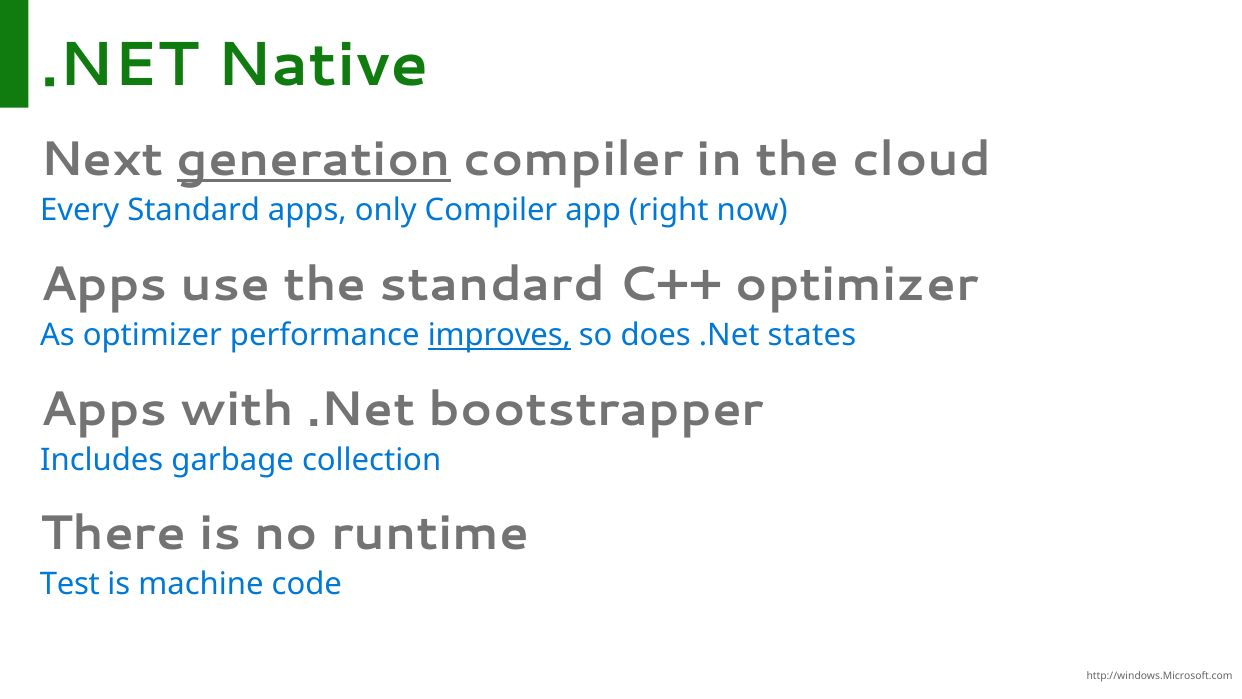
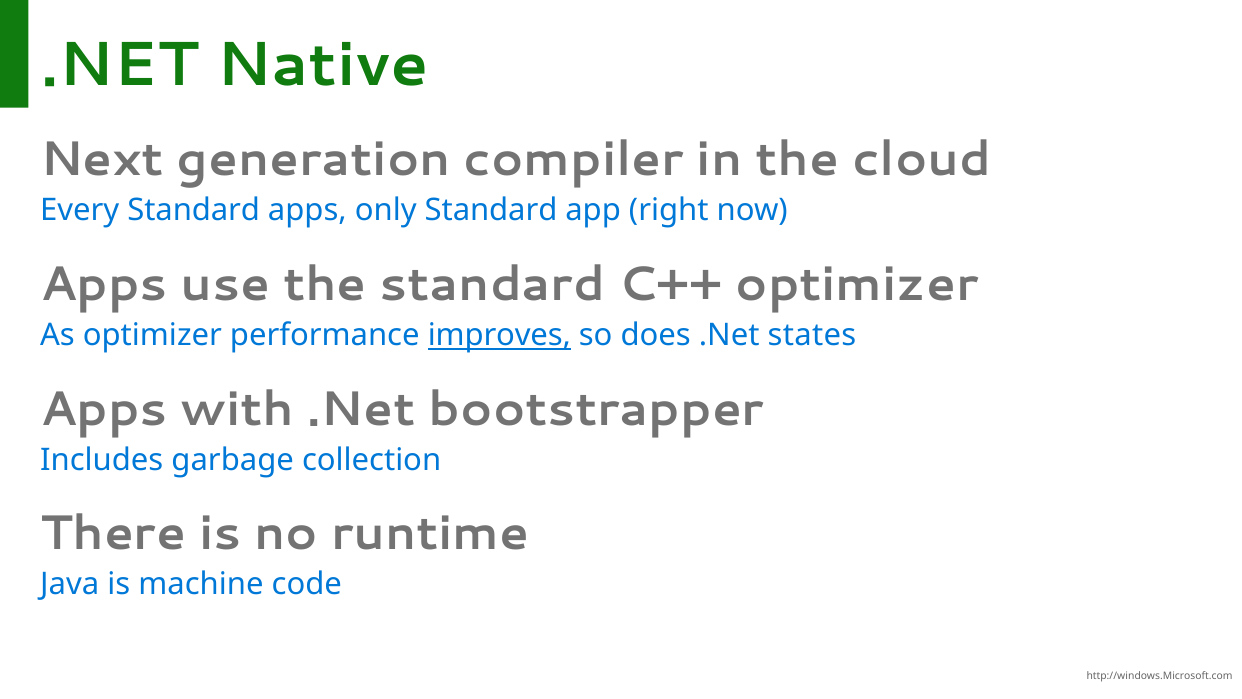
generation underline: present -> none (314, 160)
only Compiler: Compiler -> Standard (491, 211)
Test: Test -> Java (70, 584)
